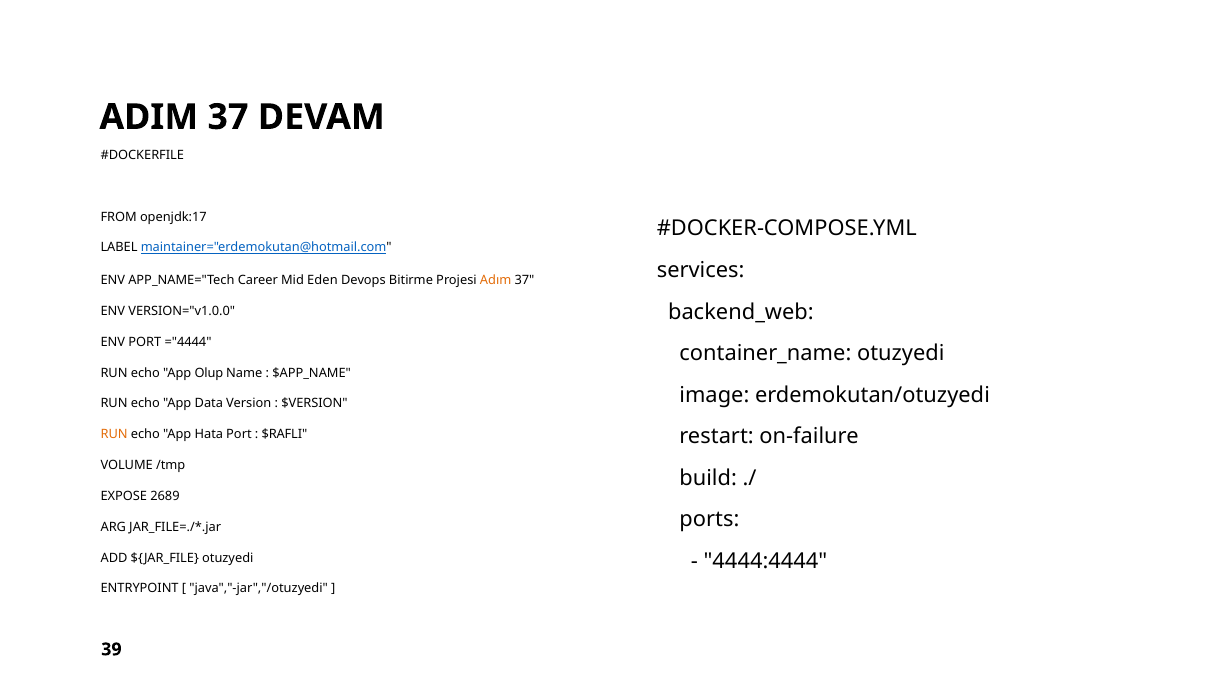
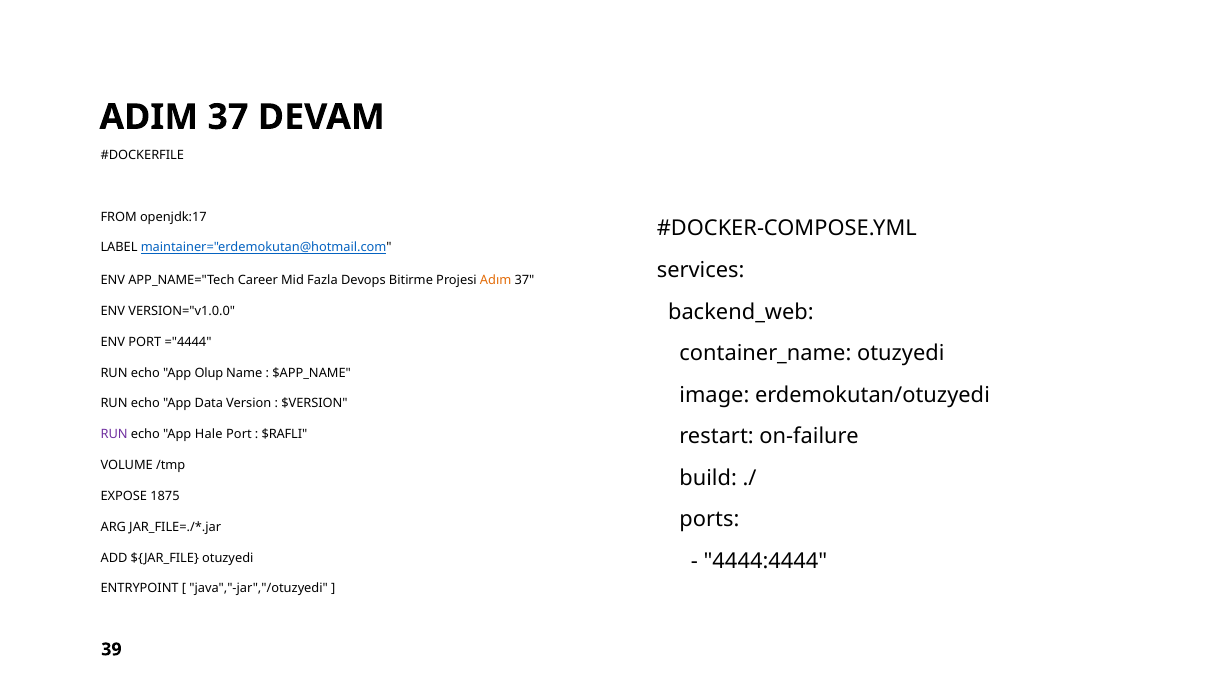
Eden: Eden -> Fazla (322, 280)
RUN colour: orange -> purple (114, 435)
Hata: Hata -> Hale (209, 435)
2689: 2689 -> 1875 (165, 496)
